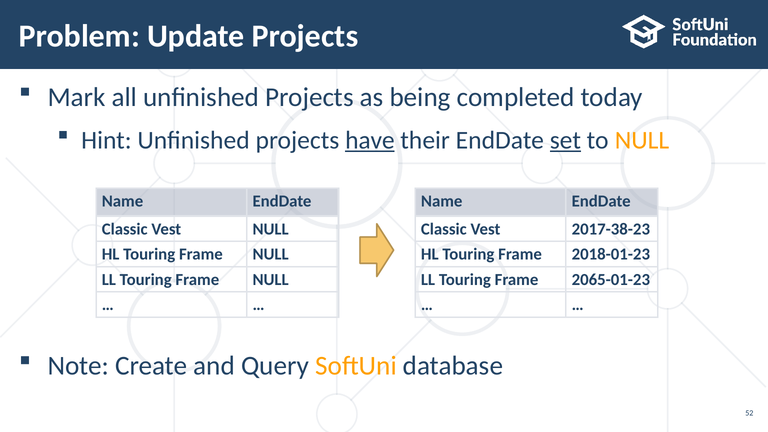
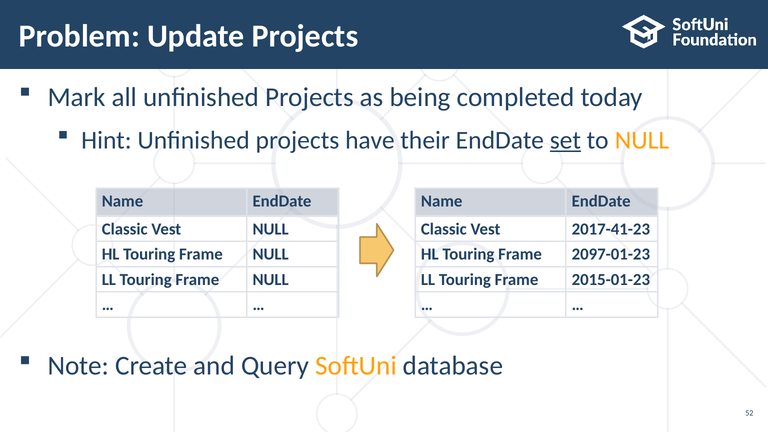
have underline: present -> none (370, 140)
2017-38-23: 2017-38-23 -> 2017-41-23 (611, 229)
2018-01-23: 2018-01-23 -> 2097-01-23 (611, 254)
2065-01-23: 2065-01-23 -> 2015-01-23 (611, 280)
